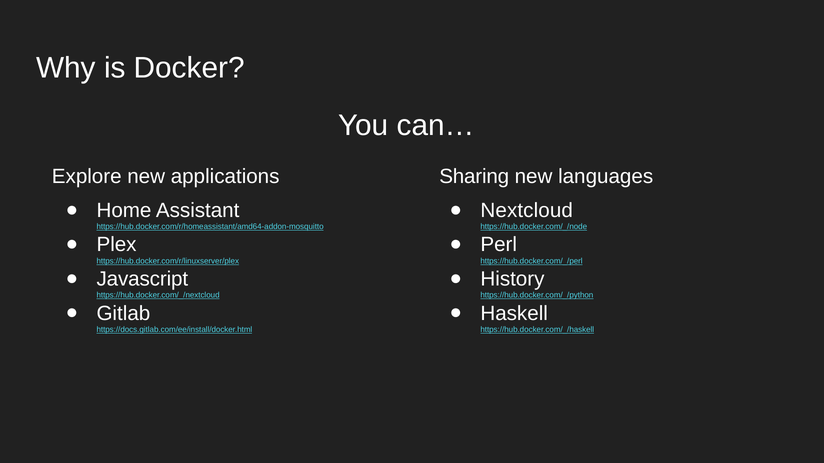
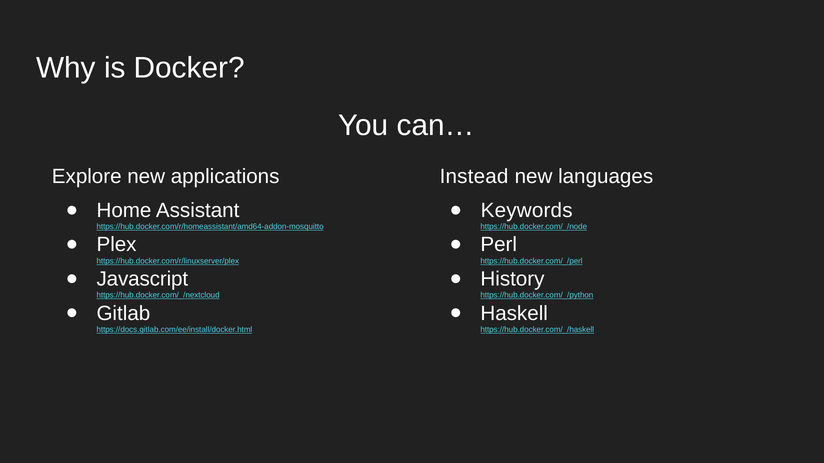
Sharing: Sharing -> Instead (474, 177)
Nextcloud: Nextcloud -> Keywords (527, 211)
